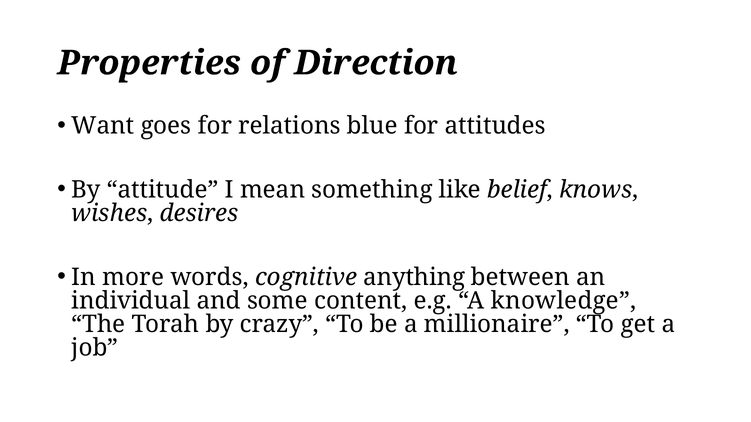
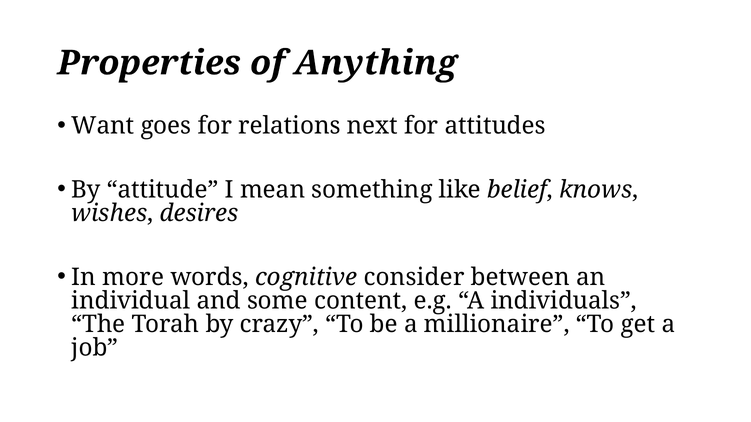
Direction: Direction -> Anything (376, 63)
blue: blue -> next (372, 126)
anything: anything -> consider (414, 277)
knowledge: knowledge -> individuals (564, 301)
